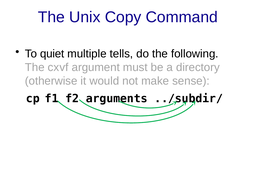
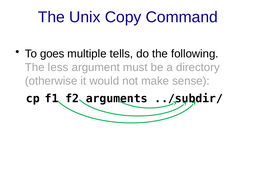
quiet: quiet -> goes (52, 54)
cxvf: cxvf -> less (58, 67)
